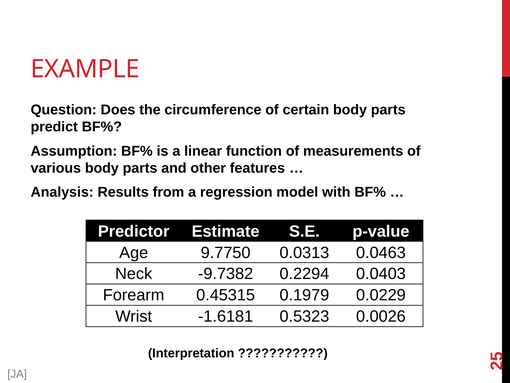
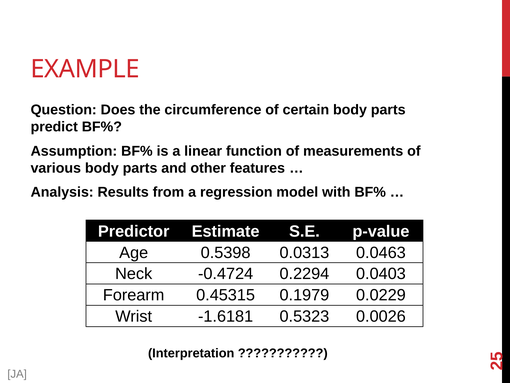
9.7750: 9.7750 -> 0.5398 (226, 252)
-9.7382: -9.7382 -> -0.4724 (226, 274)
